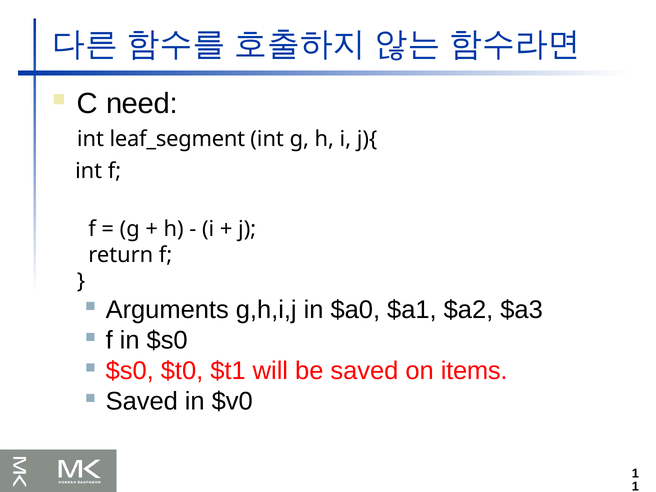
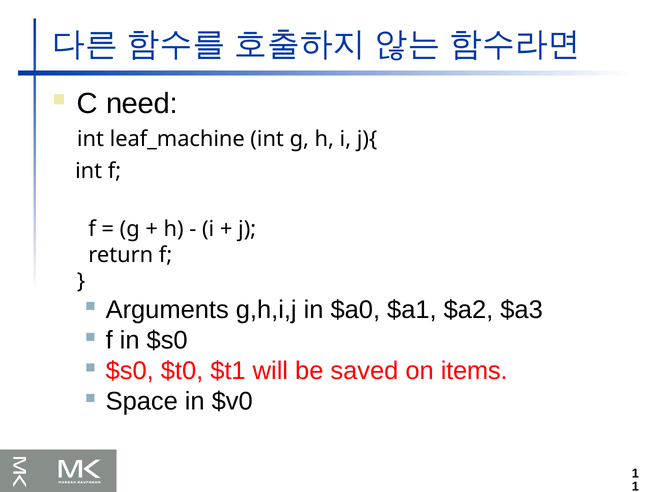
leaf_segment: leaf_segment -> leaf_machine (177, 139)
Saved: Saved -> Space (142, 402)
